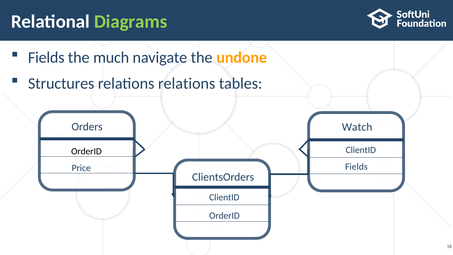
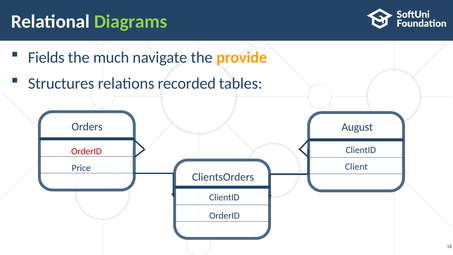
undone: undone -> provide (242, 57)
relations relations: relations -> recorded (187, 83)
Watch: Watch -> August (357, 127)
OrderID colour: black -> red (86, 151)
Price Fields: Fields -> Client (356, 167)
